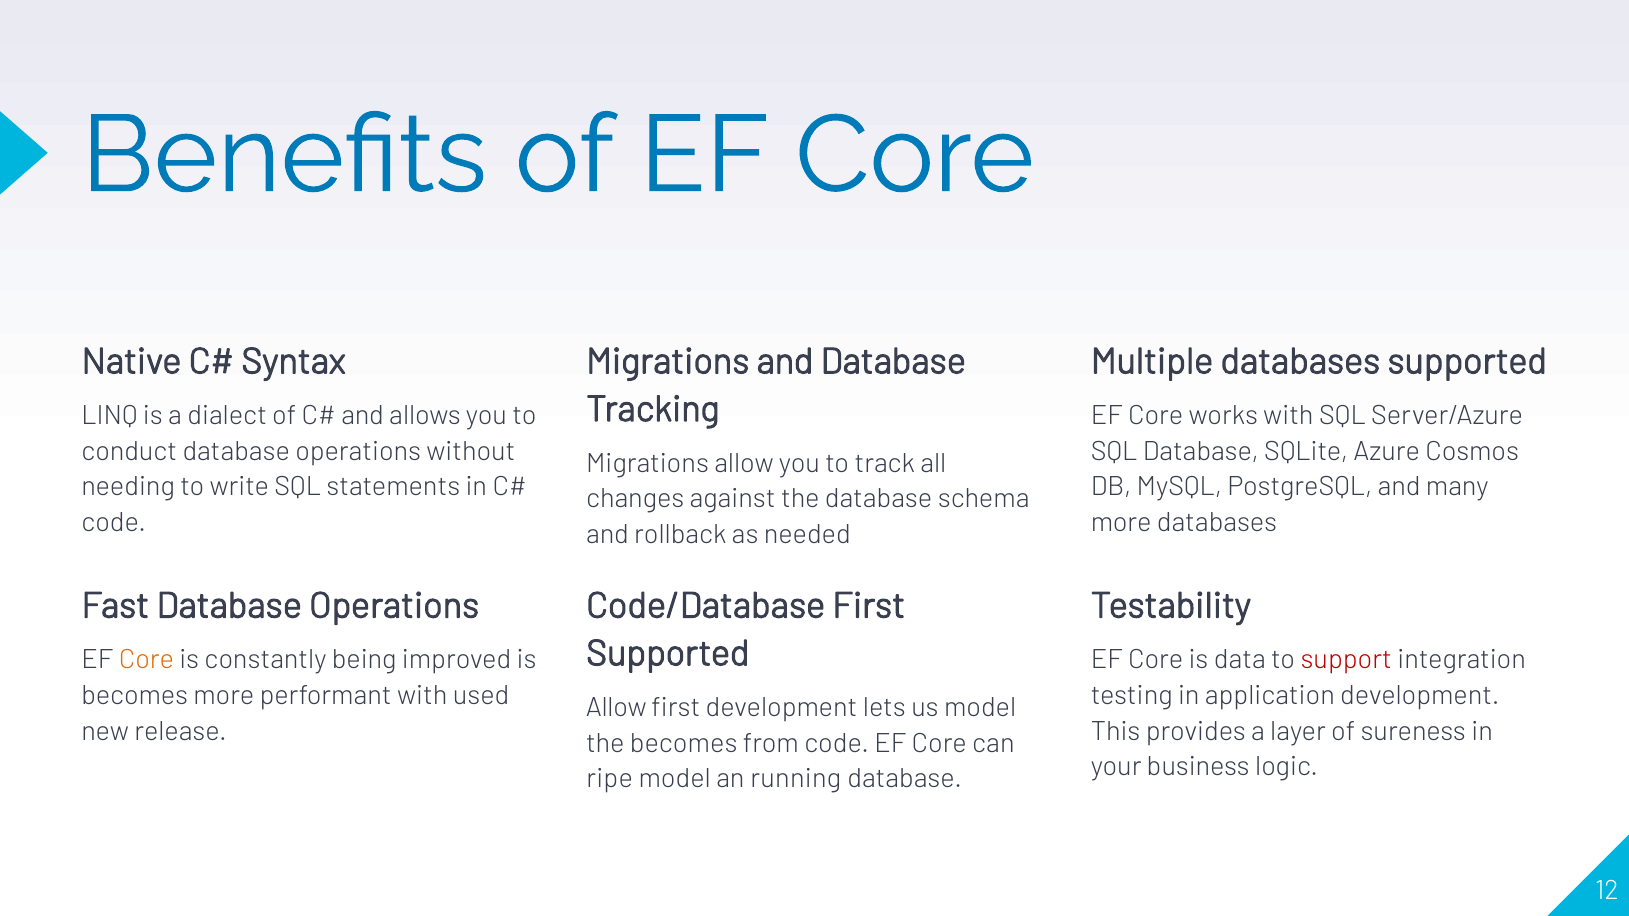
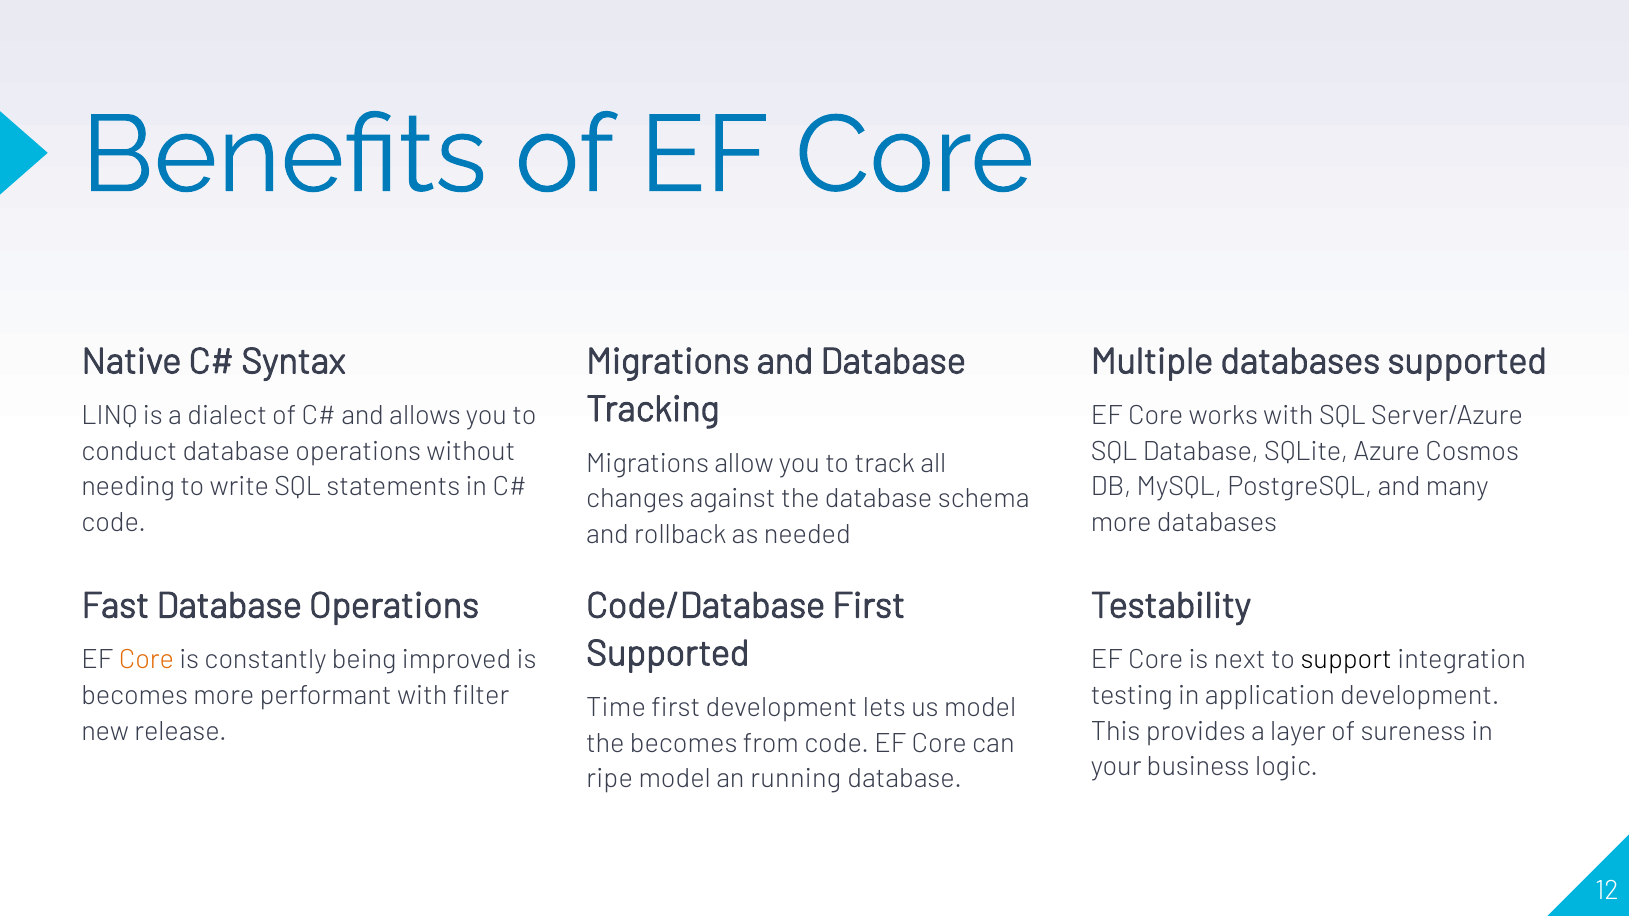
data: data -> next (1240, 660)
support colour: red -> black (1346, 660)
used: used -> filter (481, 696)
Allow: Allow -> Time (616, 708)
